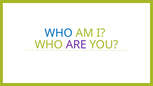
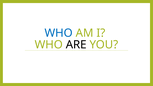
ARE colour: purple -> black (76, 45)
